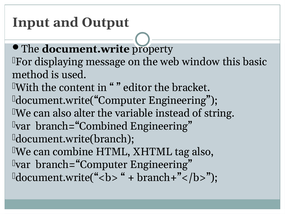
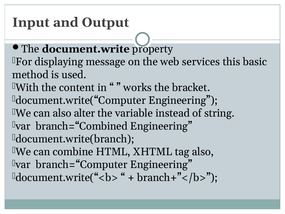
window: window -> services (201, 62)
editor: editor -> works (138, 87)
